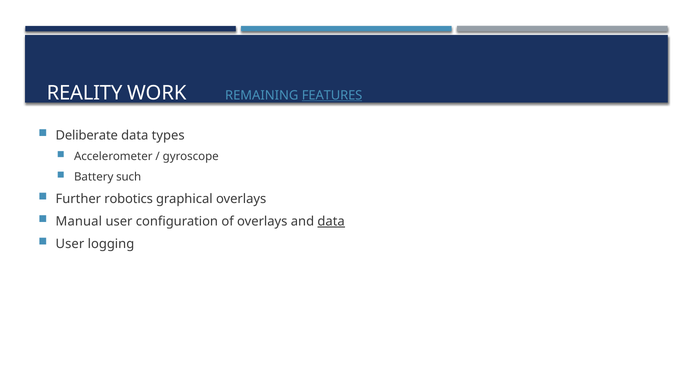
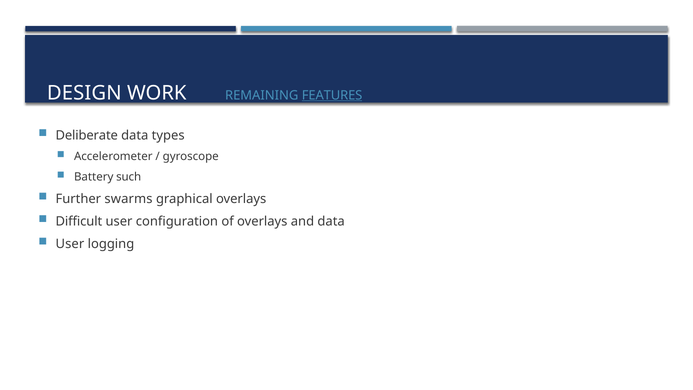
REALITY: REALITY -> DESIGN (84, 93)
robotics: robotics -> swarms (128, 199)
Manual: Manual -> Difficult (79, 221)
data underline: present -> none (331, 221)
